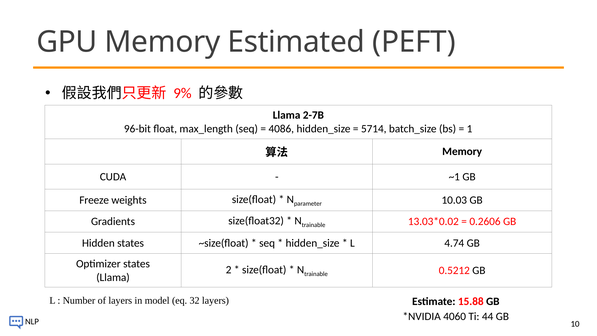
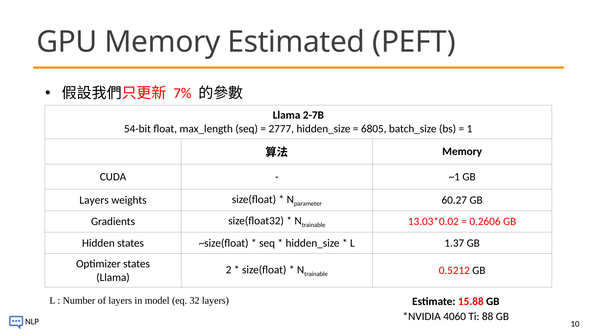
9%: 9% -> 7% (182, 93)
96-bit: 96-bit -> 54-bit (137, 129)
4086: 4086 -> 2777 (281, 129)
5714: 5714 -> 6805 (374, 129)
Freeze: Freeze -> Layers (94, 200)
10.03: 10.03 -> 60.27 (454, 200)
4.74: 4.74 -> 1.37 (454, 243)
44: 44 -> 88 (488, 316)
